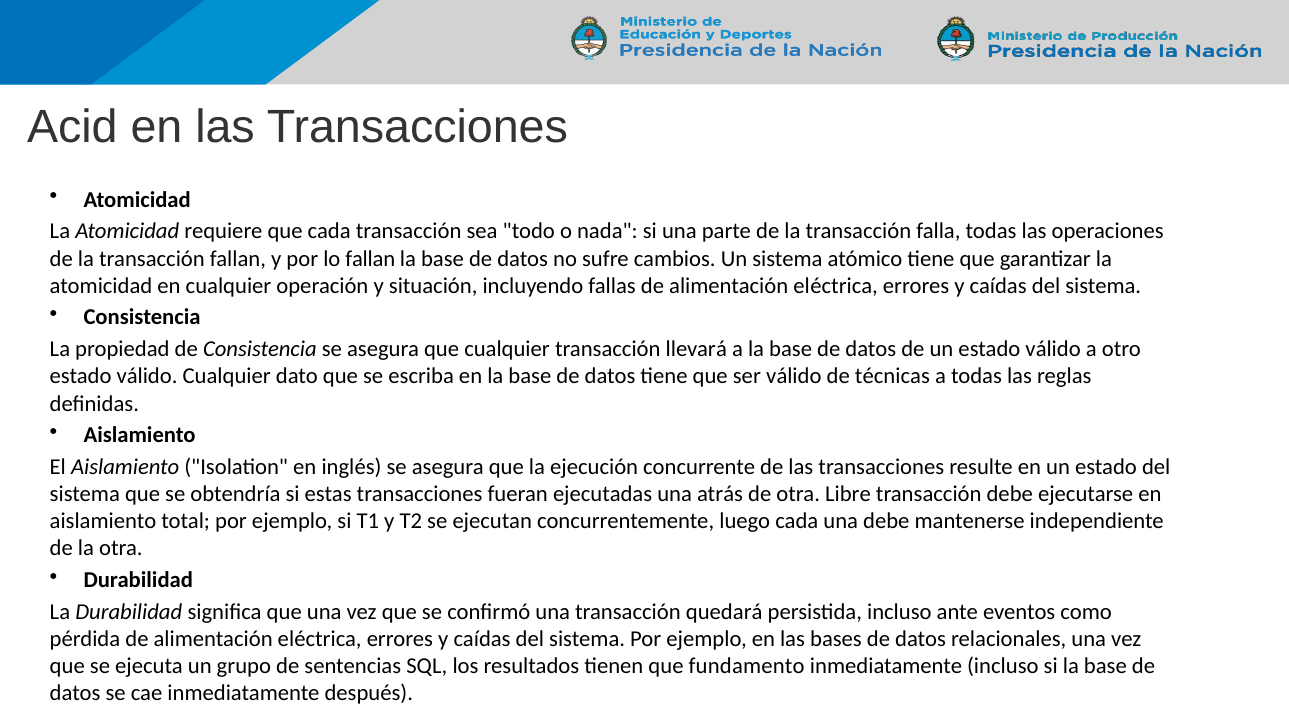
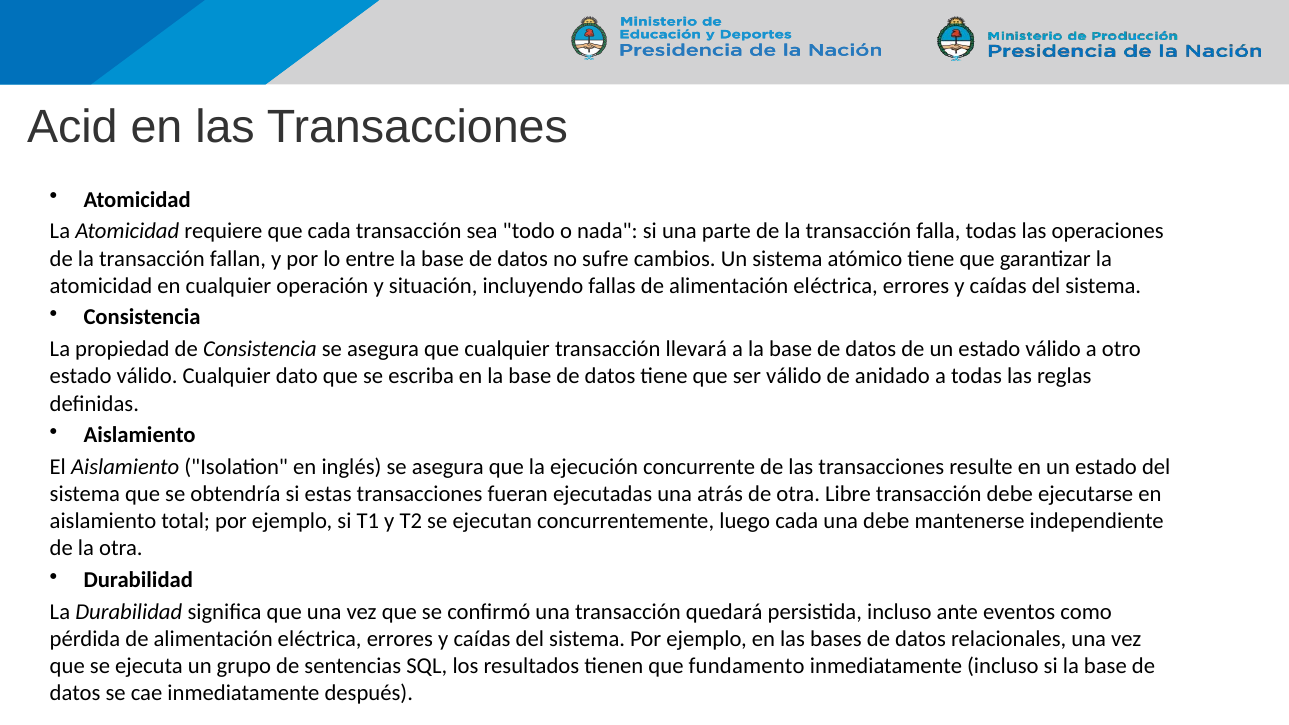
lo fallan: fallan -> entre (370, 259)
técnicas: técnicas -> anidado (892, 376)
